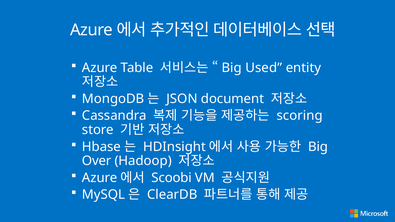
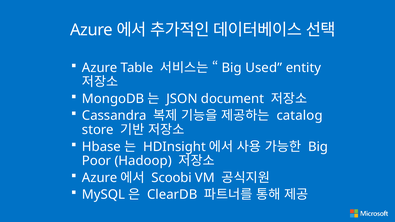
scoring: scoring -> catalog (300, 116)
Over: Over -> Poor (97, 161)
